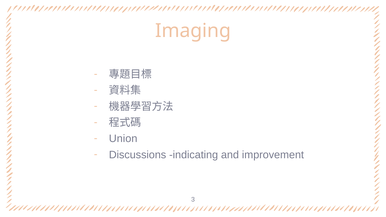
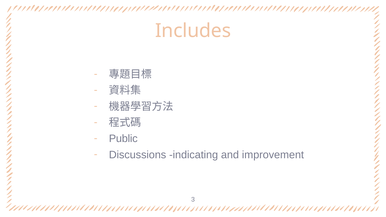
Imaging: Imaging -> Includes (193, 31)
Union: Union -> Public (123, 139)
